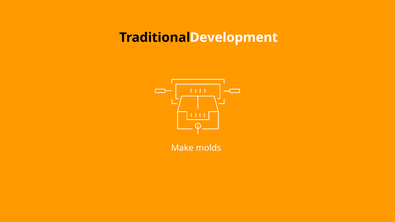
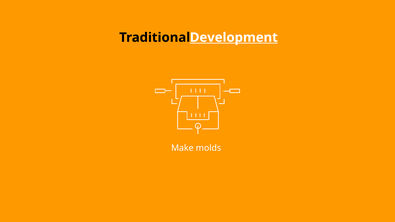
Development underline: none -> present (234, 38)
